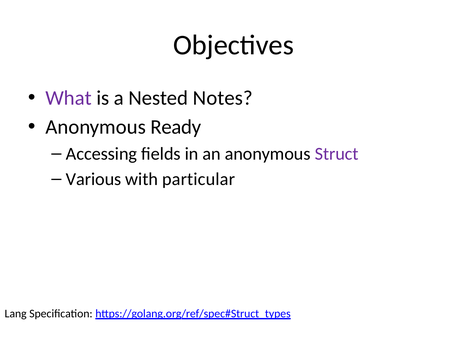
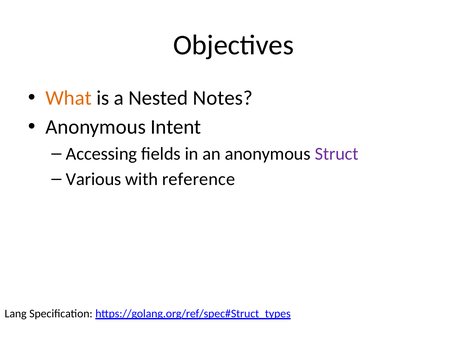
What colour: purple -> orange (69, 98)
Ready: Ready -> Intent (176, 127)
particular: particular -> reference (199, 179)
